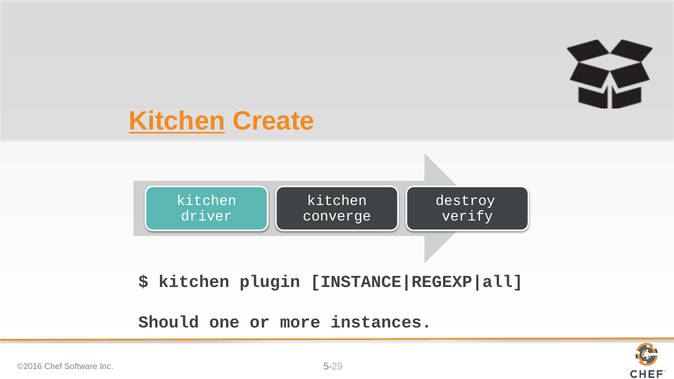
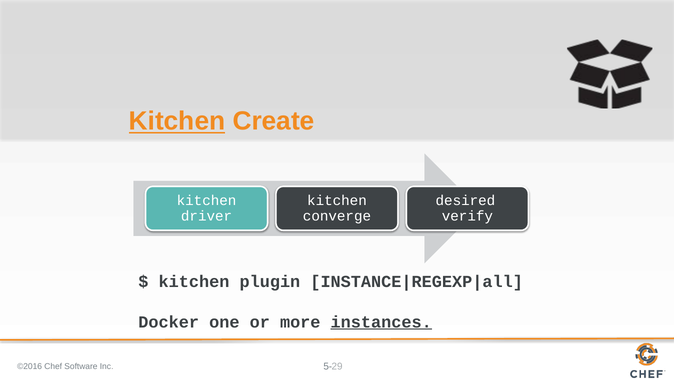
destroy: destroy -> desired (465, 201)
Should: Should -> Docker (169, 322)
instances underline: none -> present (381, 322)
